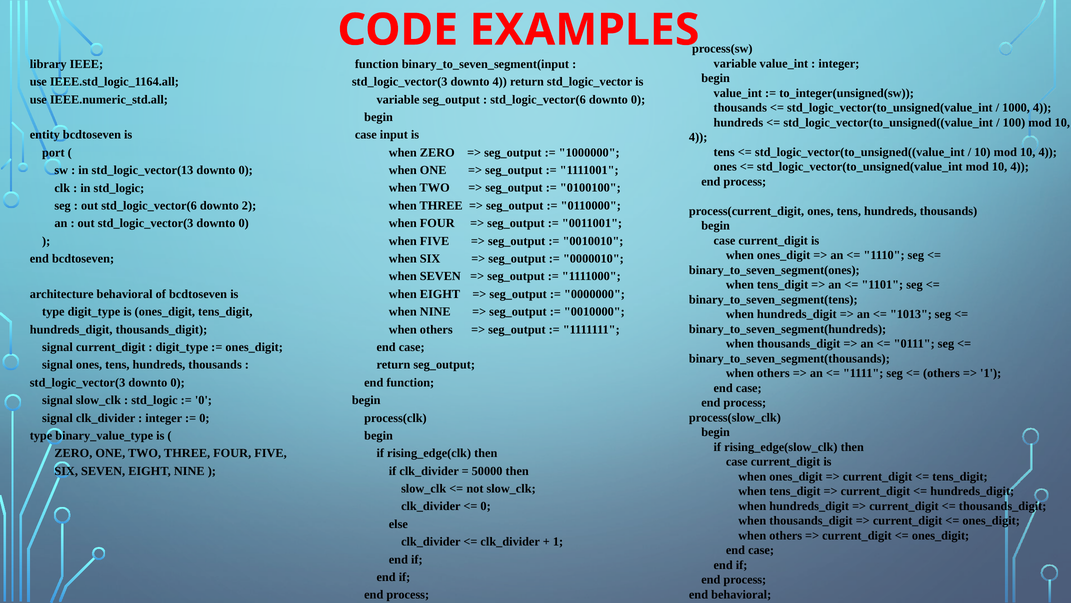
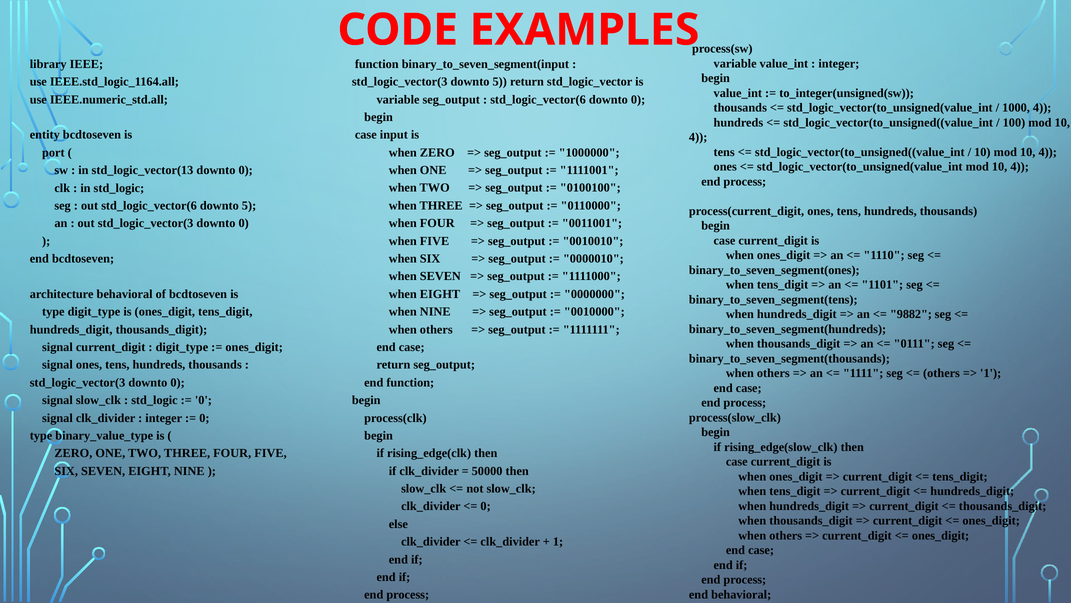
std_logic_vector(3 downto 4: 4 -> 5 (500, 82)
std_logic_vector(6 downto 2: 2 -> 5 (249, 205)
1013: 1013 -> 9882 (911, 314)
